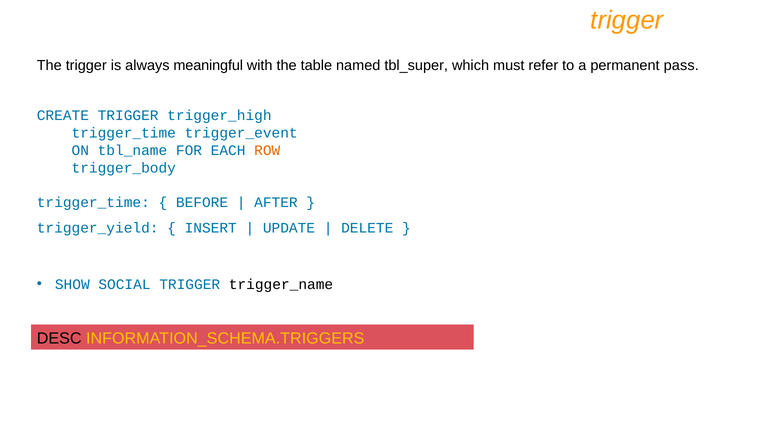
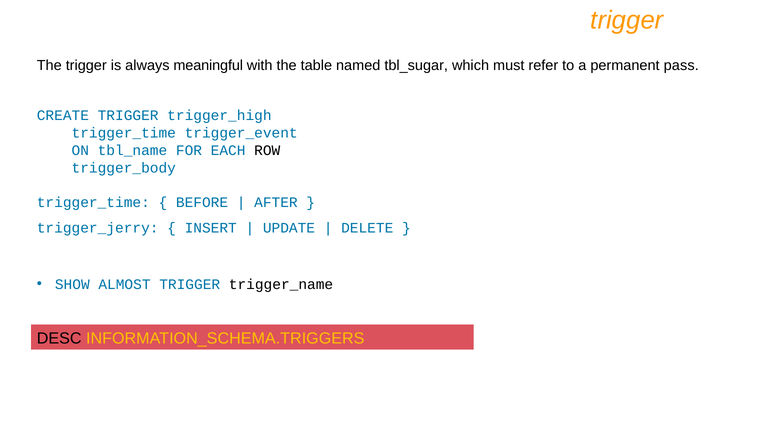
tbl_super: tbl_super -> tbl_sugar (416, 66)
ROW colour: orange -> black (267, 150)
trigger_yield: trigger_yield -> trigger_jerry (98, 228)
SOCIAL: SOCIAL -> ALMOST (124, 284)
